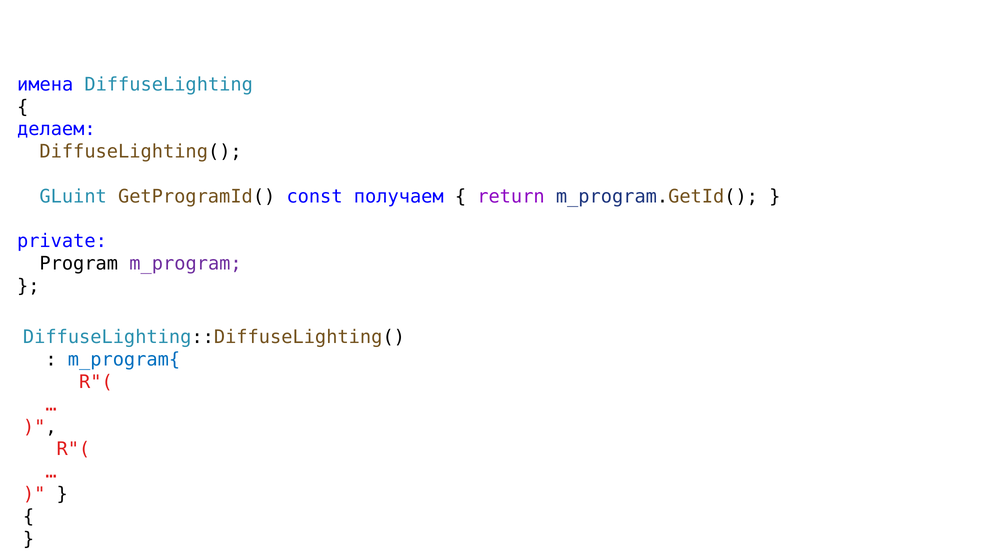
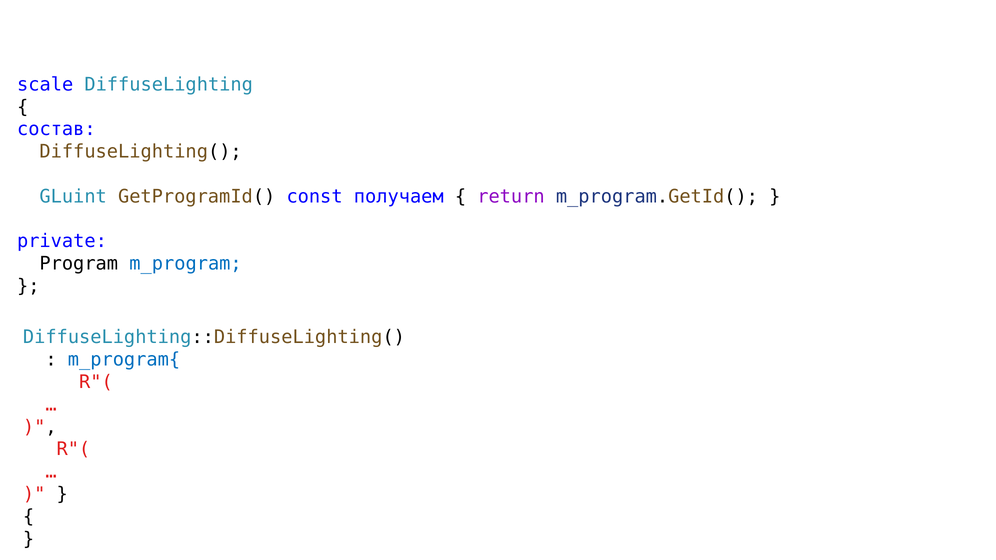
имена: имена -> scale (45, 85)
делаем: делаем -> состав (56, 129)
m_program colour: purple -> blue (186, 264)
